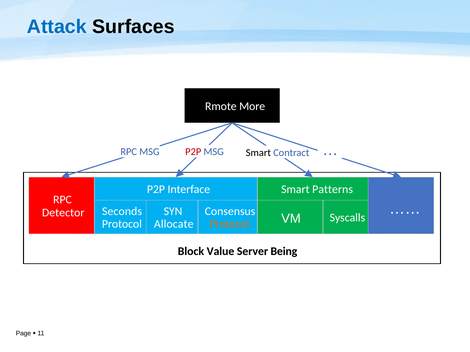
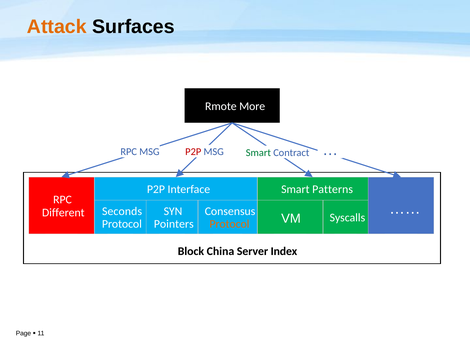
Attack colour: blue -> orange (57, 27)
Smart colour: black -> green (258, 153)
Detector: Detector -> Different (63, 213)
Allocate: Allocate -> Pointers (174, 224)
Value: Value -> China (220, 252)
Being: Being -> Index (284, 252)
